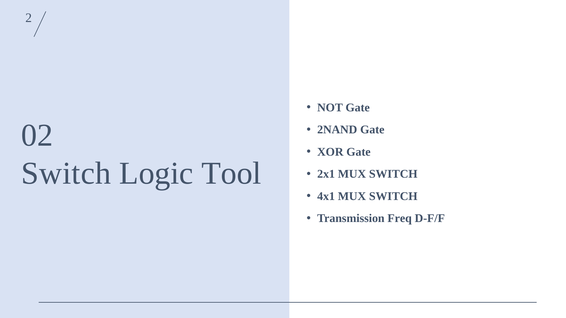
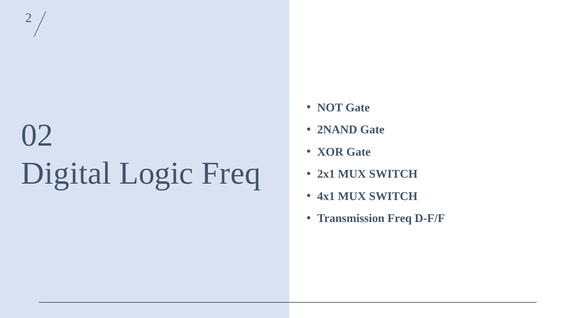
Switch: Switch -> Digital (66, 173)
Logic Tool: Tool -> Freq (231, 173)
